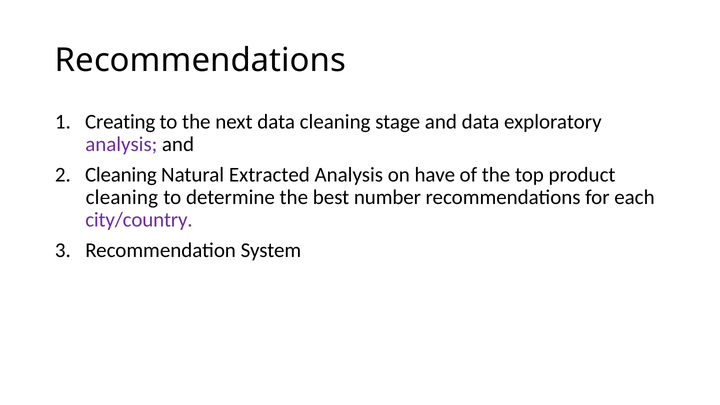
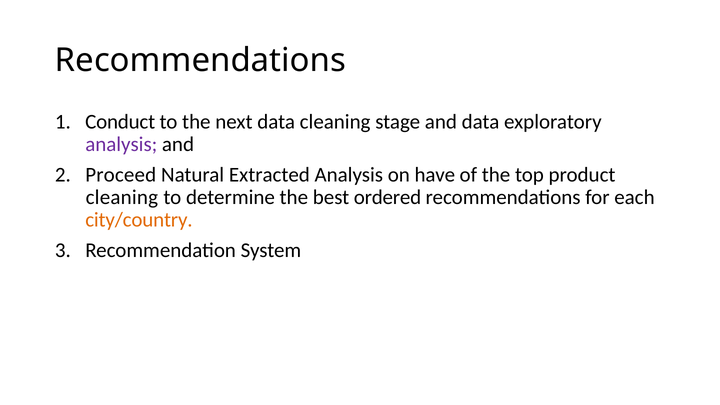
Creating: Creating -> Conduct (120, 122)
Cleaning: Cleaning -> Proceed (121, 175)
number: number -> ordered (388, 197)
city/country colour: purple -> orange (139, 220)
